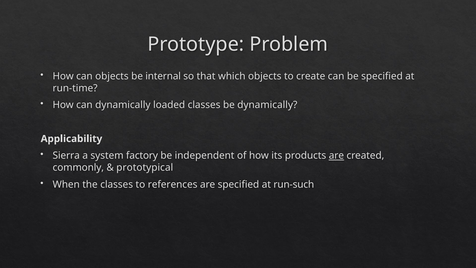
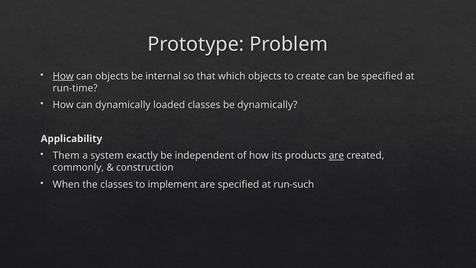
How underline: none -> present (63, 76)
Sierra: Sierra -> Them (66, 156)
factory: factory -> exactly (142, 156)
prototypical: prototypical -> construction (145, 167)
references: references -> implement (173, 184)
